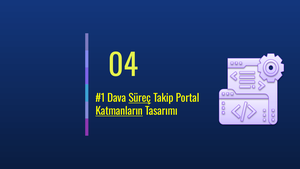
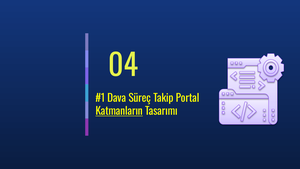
Süreç underline: present -> none (140, 98)
